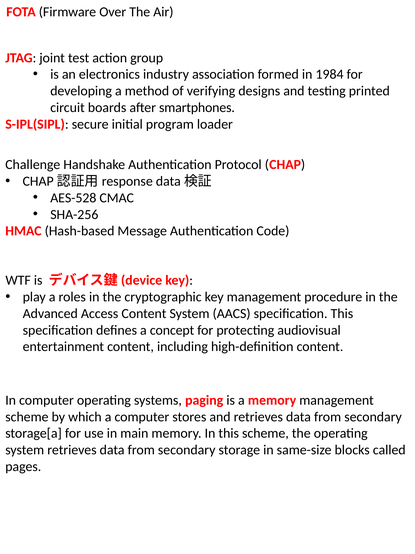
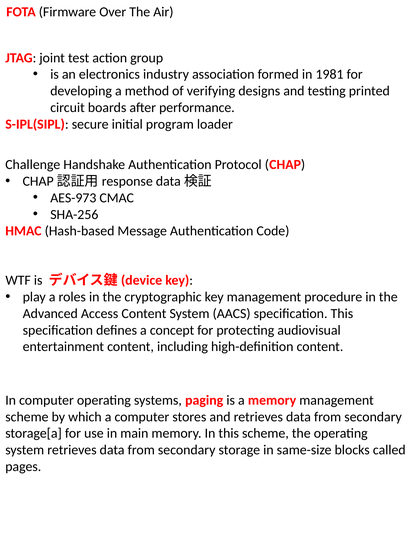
1984: 1984 -> 1981 (330, 74)
smartphones: smartphones -> performance (197, 107)
AES-528: AES-528 -> AES-973 (73, 198)
